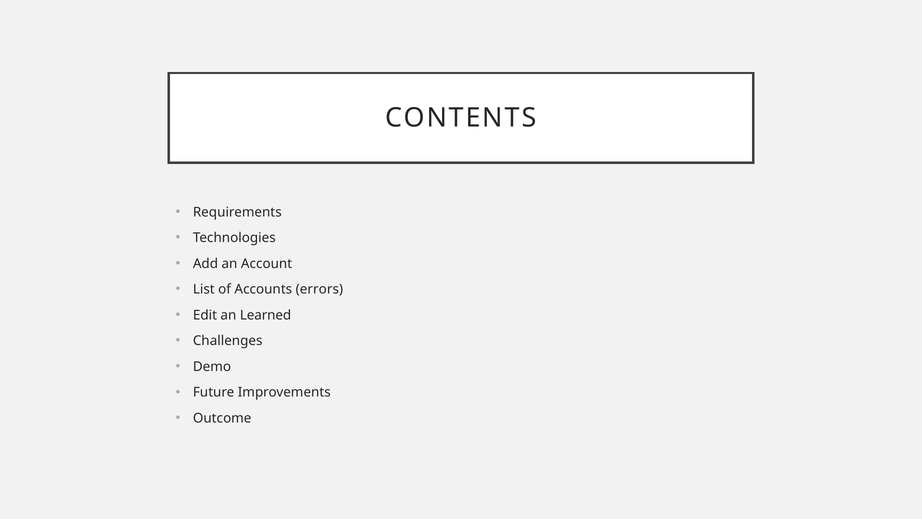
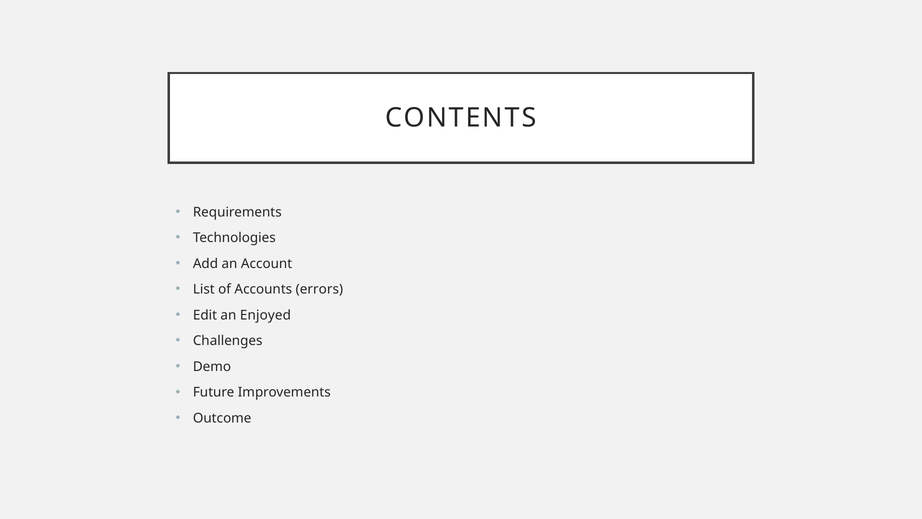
Learned: Learned -> Enjoyed (265, 315)
